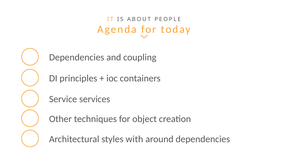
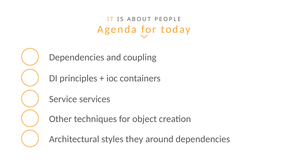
with: with -> they (134, 139)
